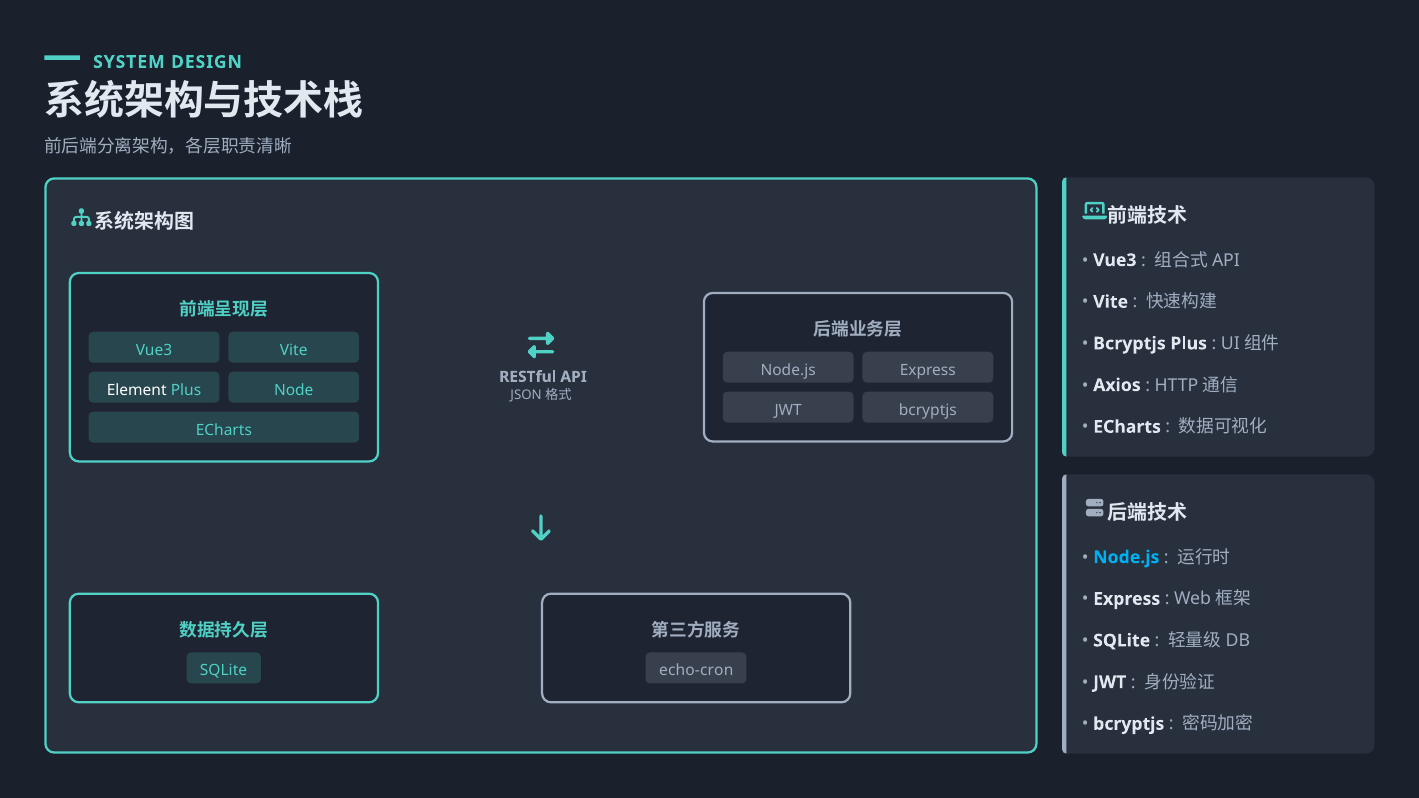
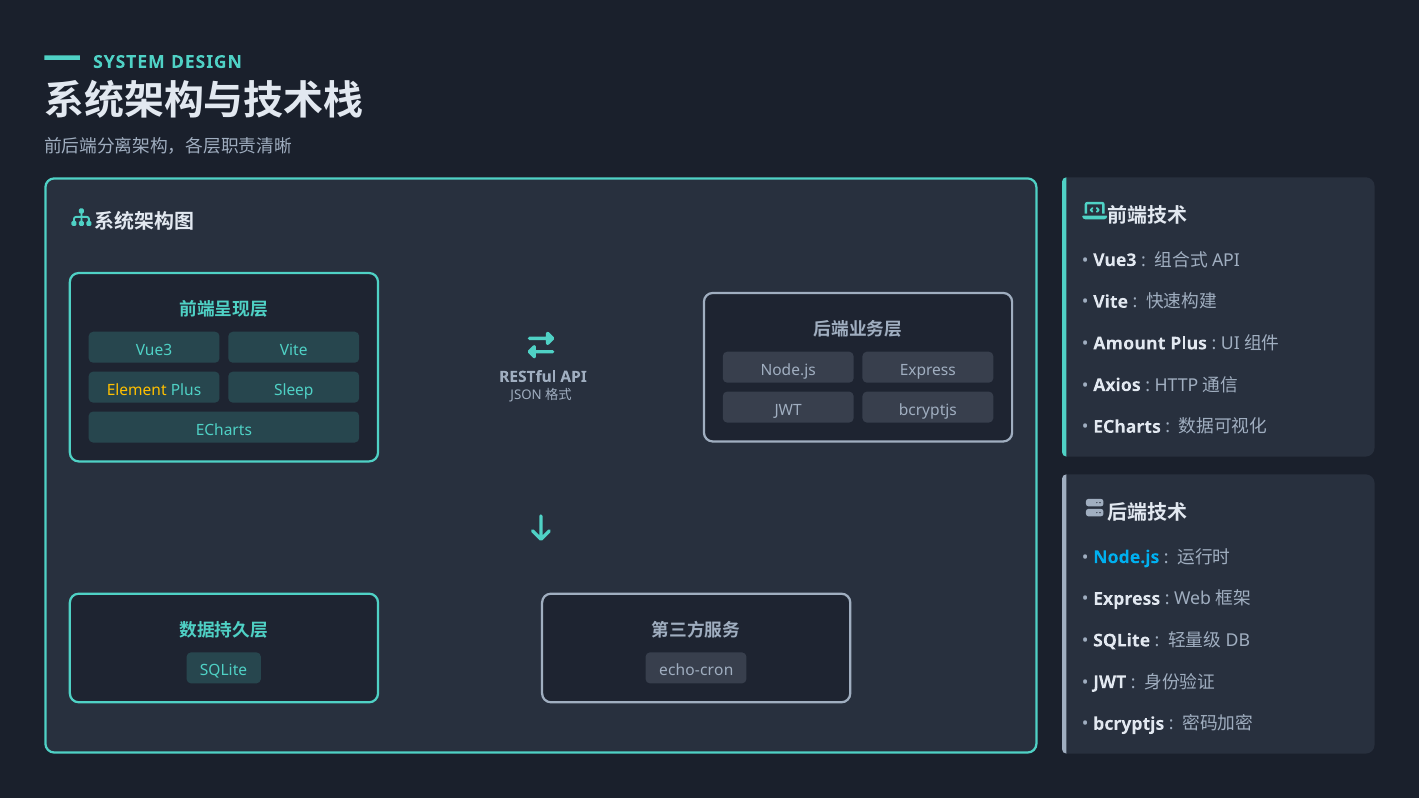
Bcryptjs: Bcryptjs -> Amount (1129, 344)
Element colour: white -> yellow (137, 390)
Node: Node -> Sleep (294, 390)
